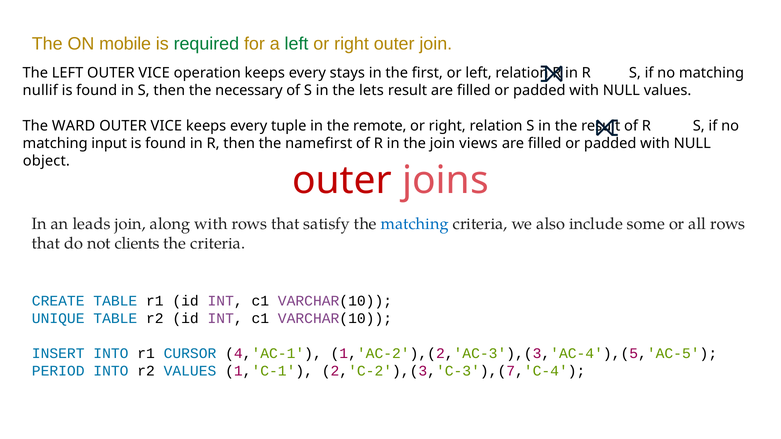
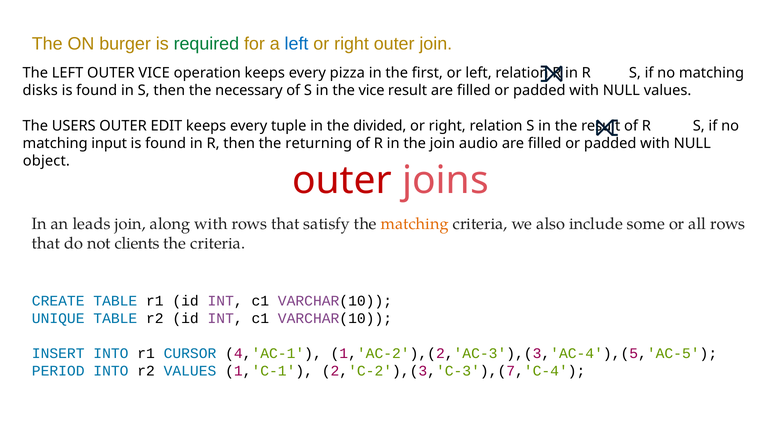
mobile: mobile -> burger (125, 44)
left colour: green -> blue (297, 44)
stays: stays -> pizza (347, 73)
nullif: nullif -> disks (40, 91)
the lets: lets -> vice (372, 91)
WARD: WARD -> USERS (74, 126)
VICE: VICE -> EDIT (166, 126)
remote: remote -> divided (380, 126)
namefirst: namefirst -> returning (319, 143)
views: views -> audio (479, 143)
matching colour: blue -> orange (415, 224)
